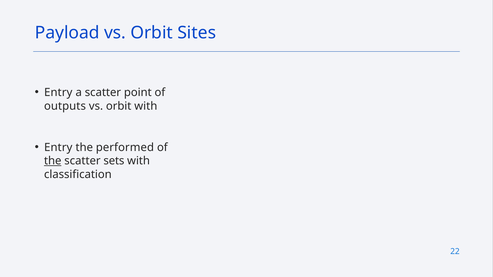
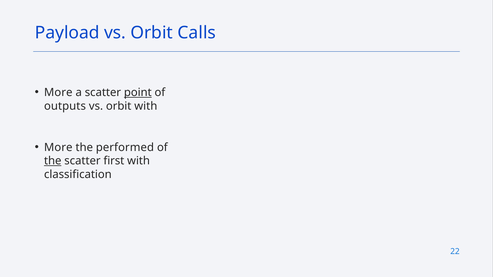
Sites: Sites -> Calls (197, 33)
Entry: Entry -> More (58, 93)
point underline: none -> present (138, 93)
Entry: Entry -> More (58, 148)
sets: sets -> first (114, 161)
